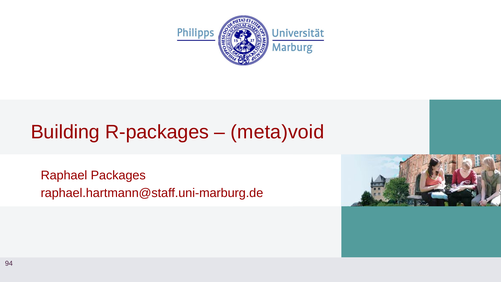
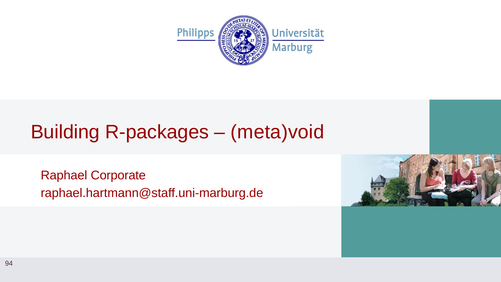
Packages: Packages -> Corporate (118, 175)
